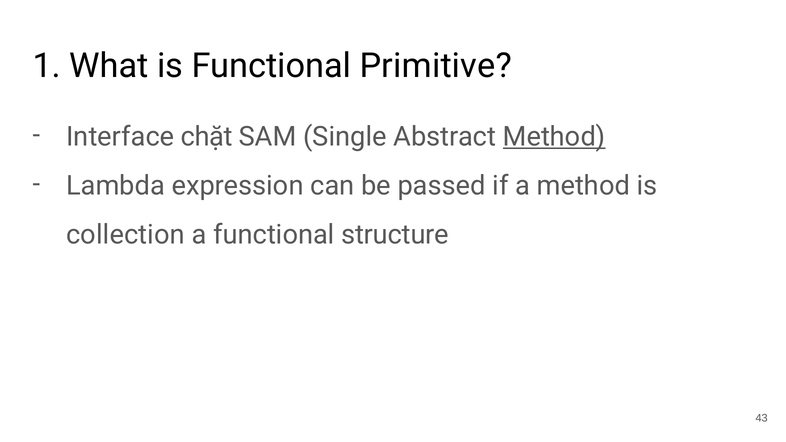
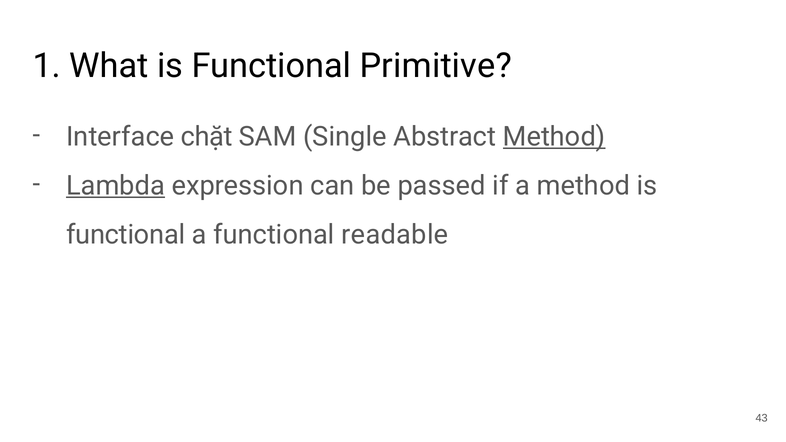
Lambda underline: none -> present (115, 186)
collection: collection -> functional (126, 235)
structure: structure -> readable (395, 235)
